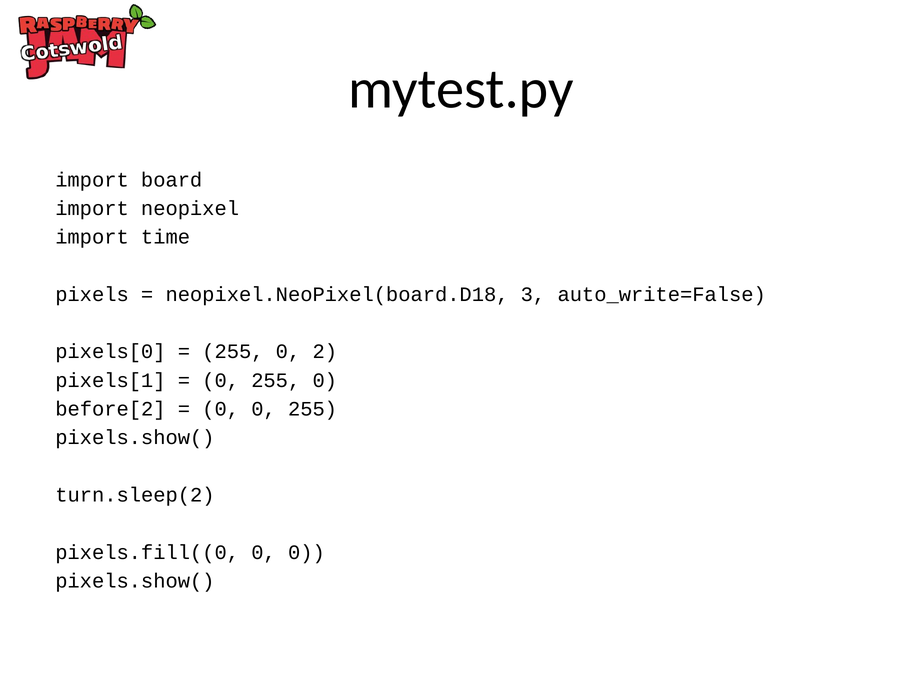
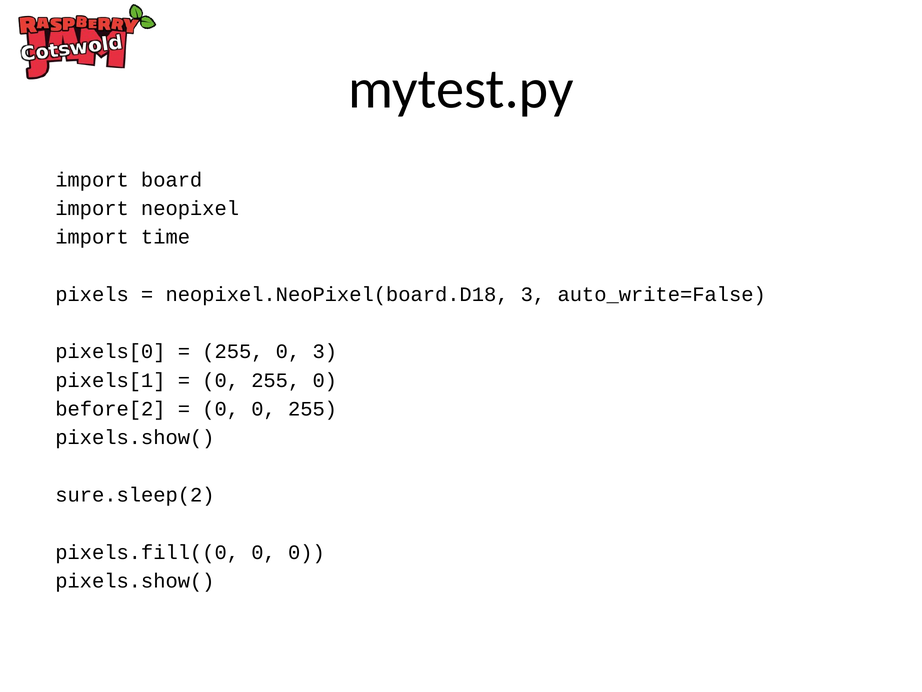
0 2: 2 -> 3 (325, 351)
turn.sleep(2: turn.sleep(2 -> sure.sleep(2 (135, 495)
